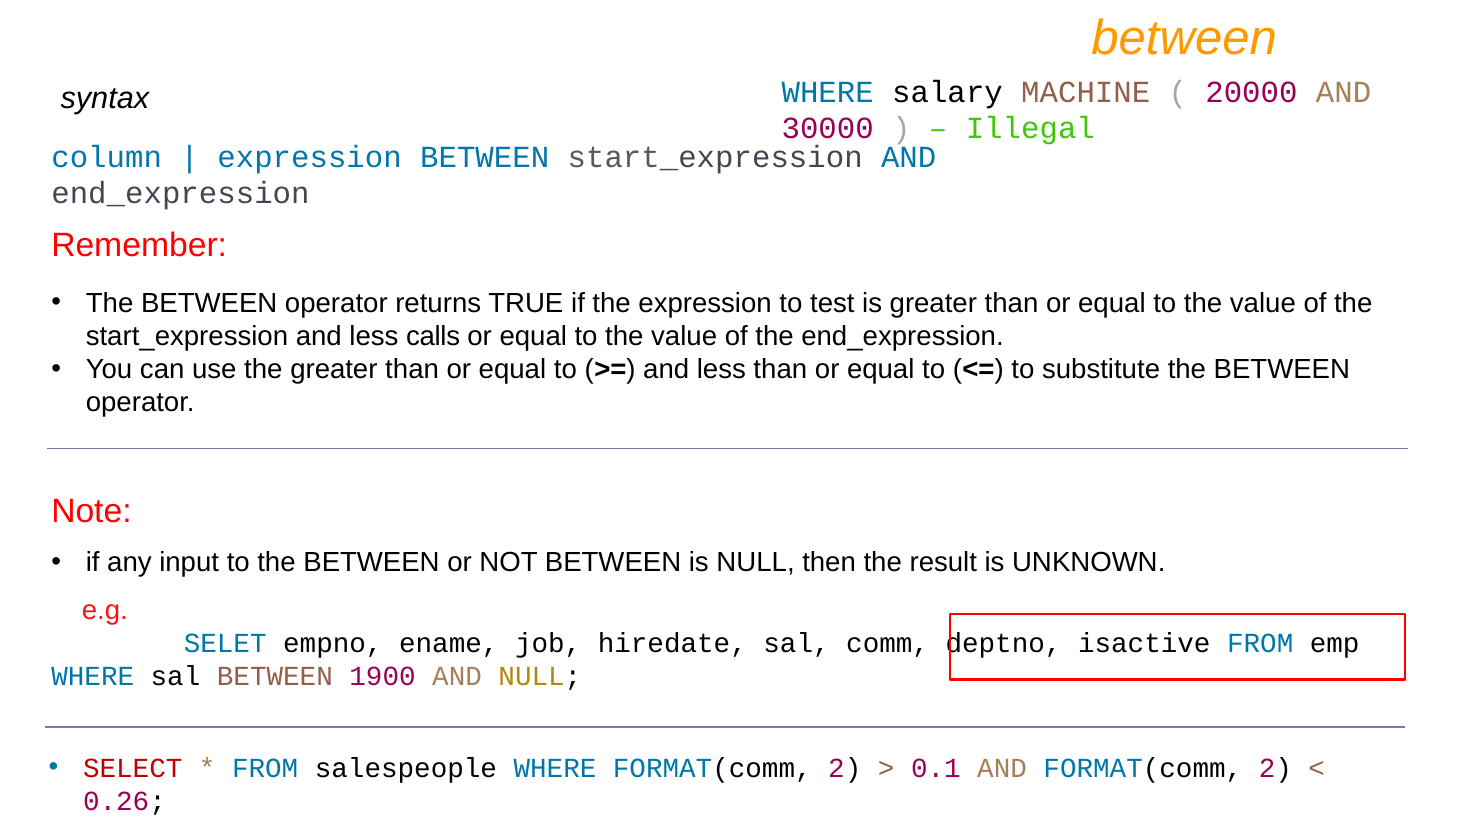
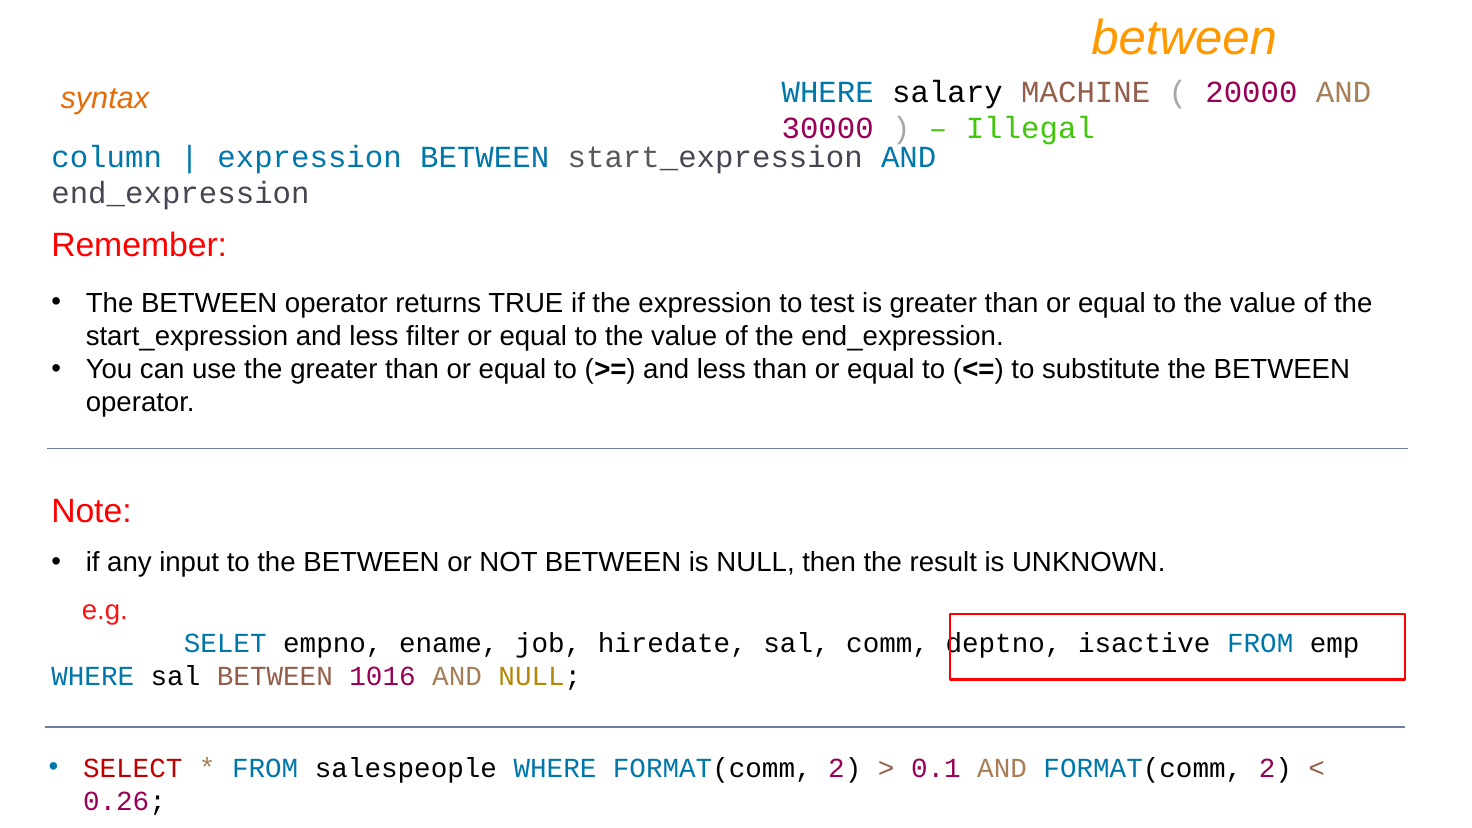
syntax colour: black -> orange (105, 98)
calls: calls -> filter (433, 336)
1900: 1900 -> 1016 (383, 677)
